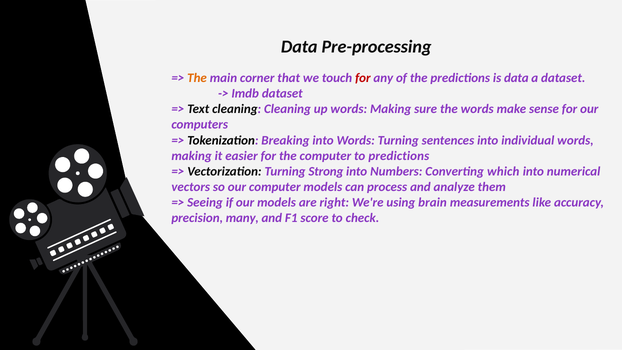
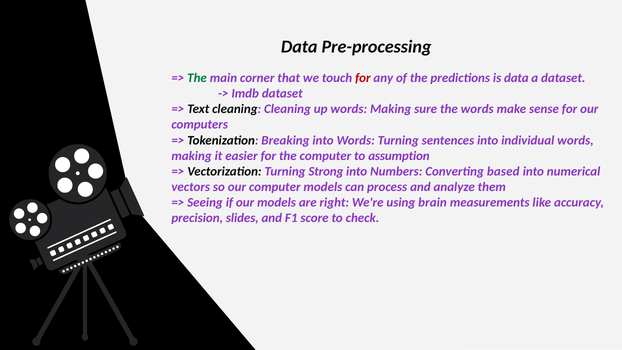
The colour: orange -> green (197, 78)
to predictions: predictions -> assumption (399, 156)
which: which -> based (503, 171)
many: many -> slides (242, 218)
